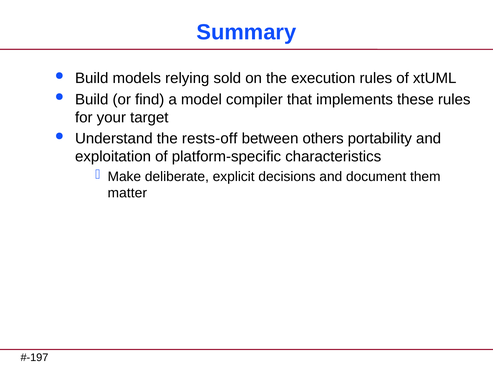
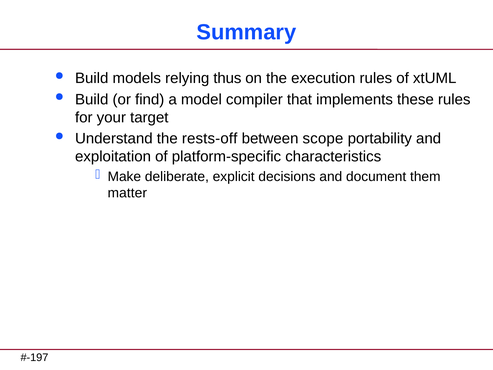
sold: sold -> thus (227, 78)
others: others -> scope (323, 138)
